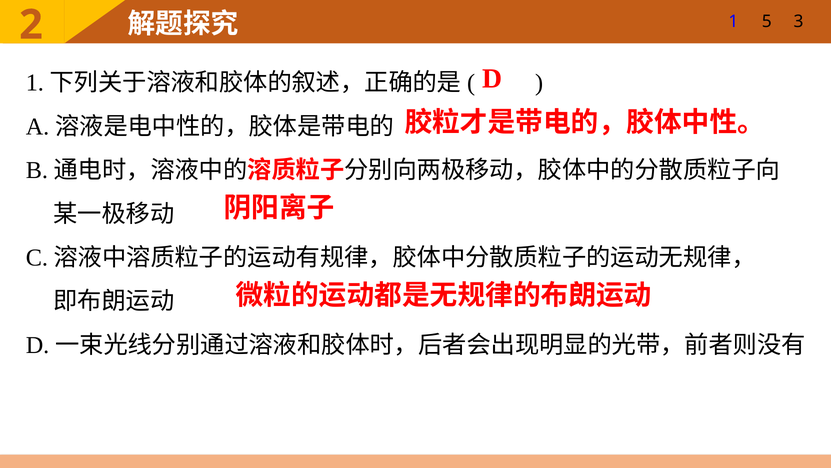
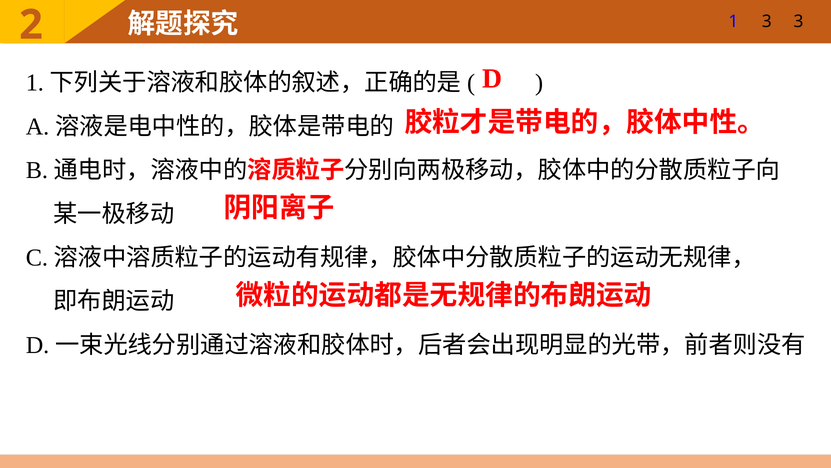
1 5: 5 -> 3 (767, 22)
